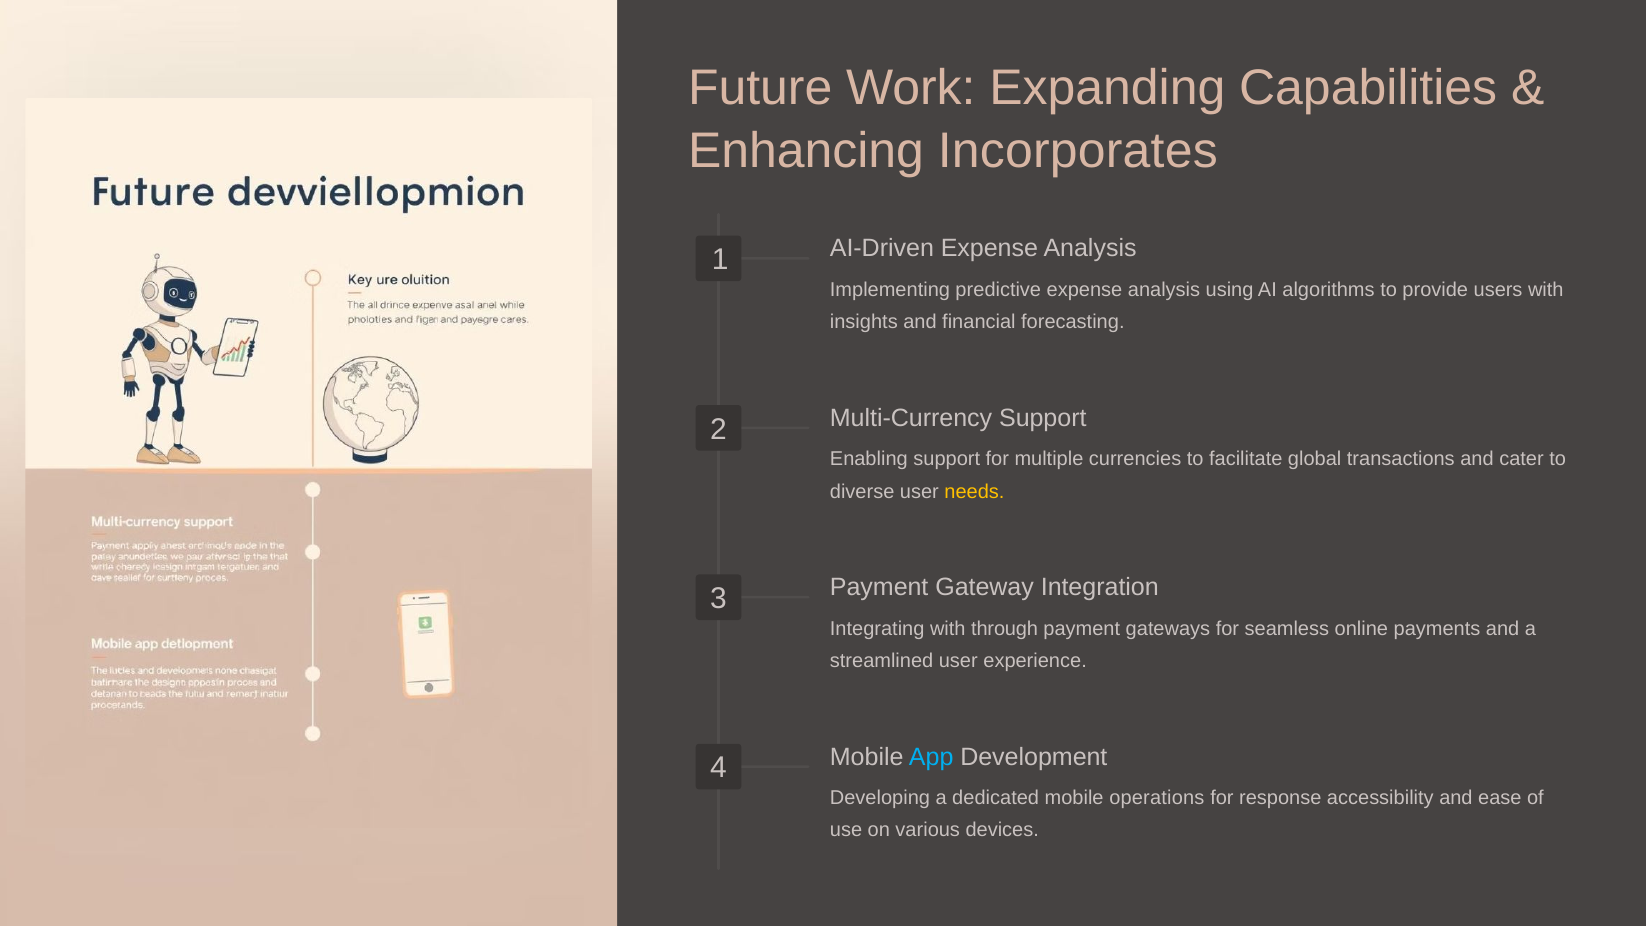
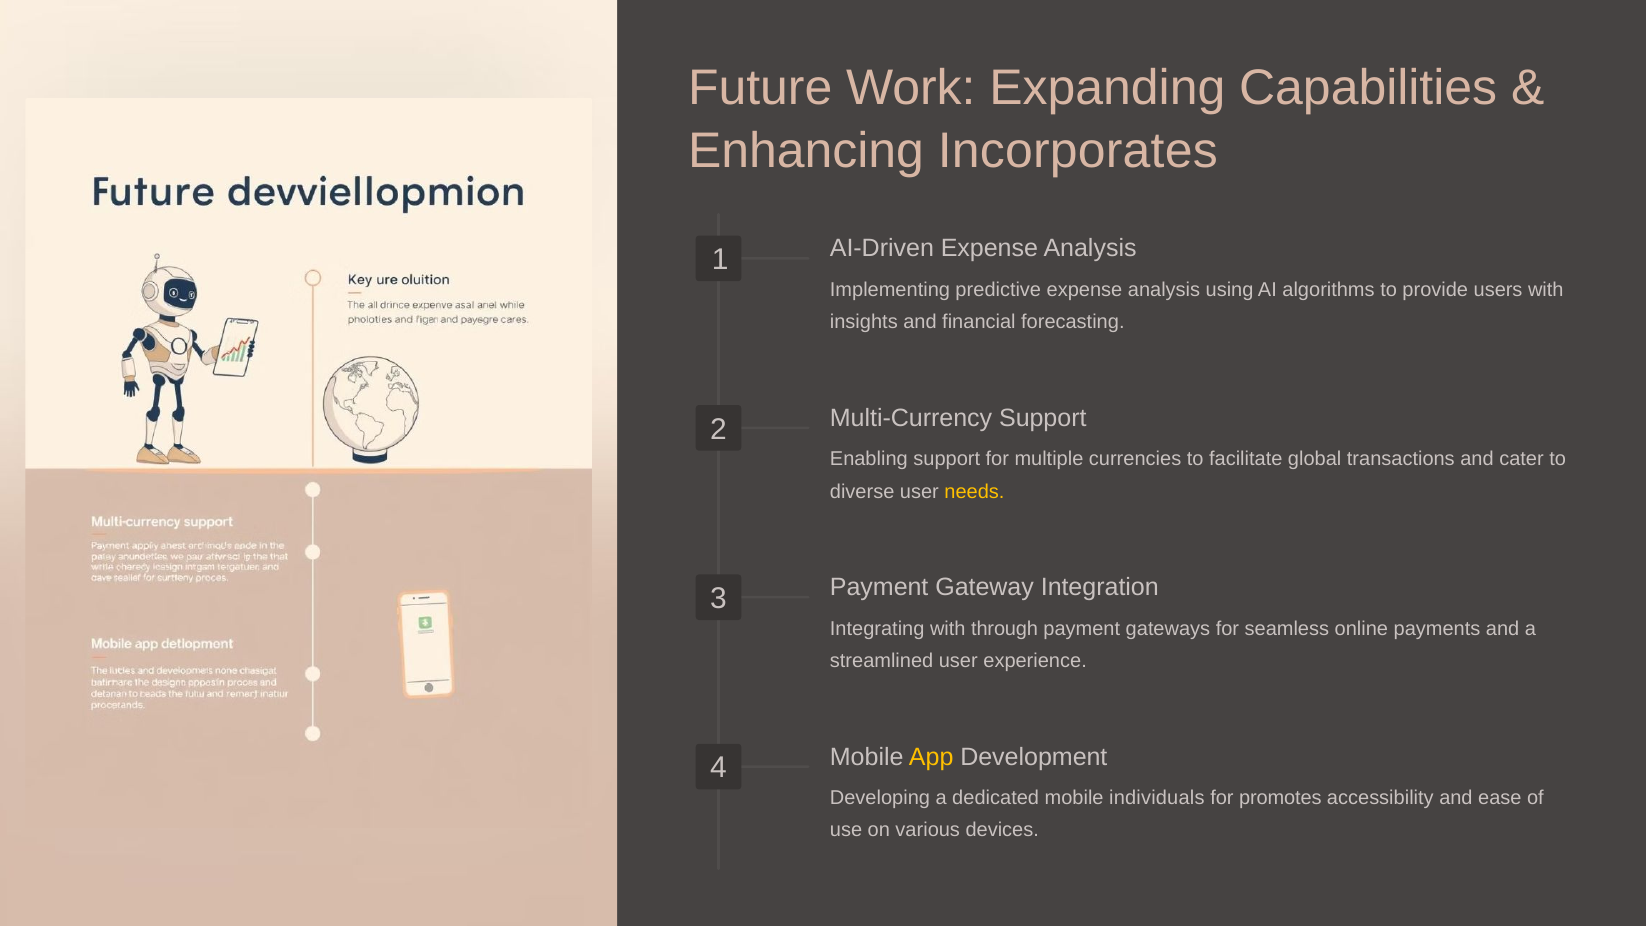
App colour: light blue -> yellow (931, 757)
operations: operations -> individuals (1157, 798)
response: response -> promotes (1280, 798)
